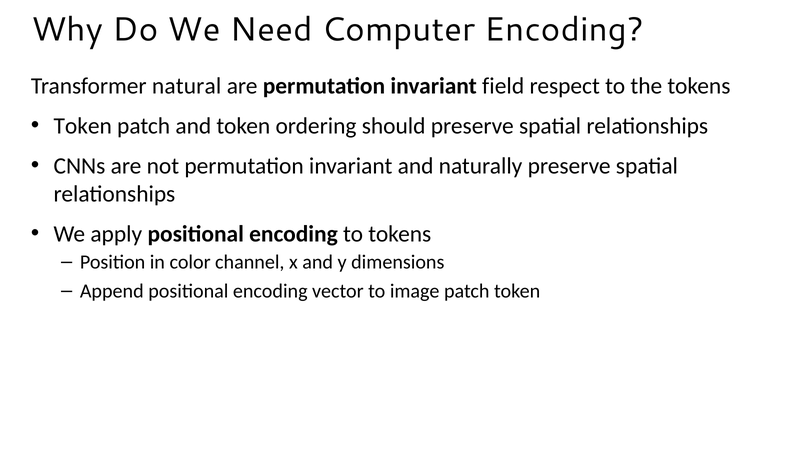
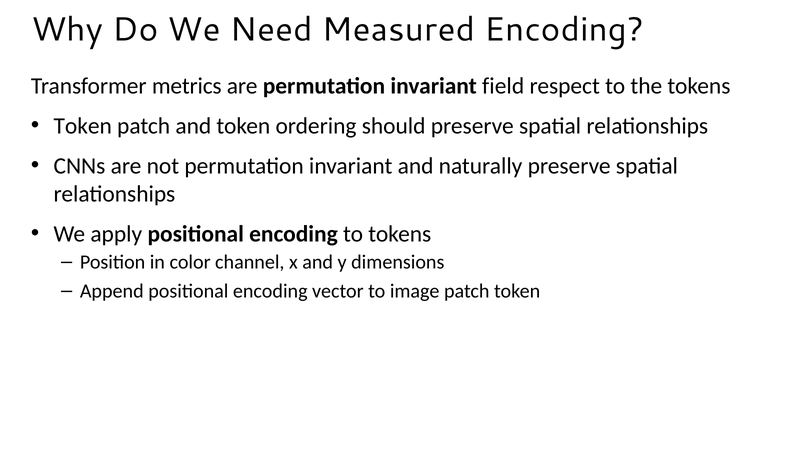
Computer: Computer -> Measured (398, 30)
natural: natural -> metrics (187, 86)
